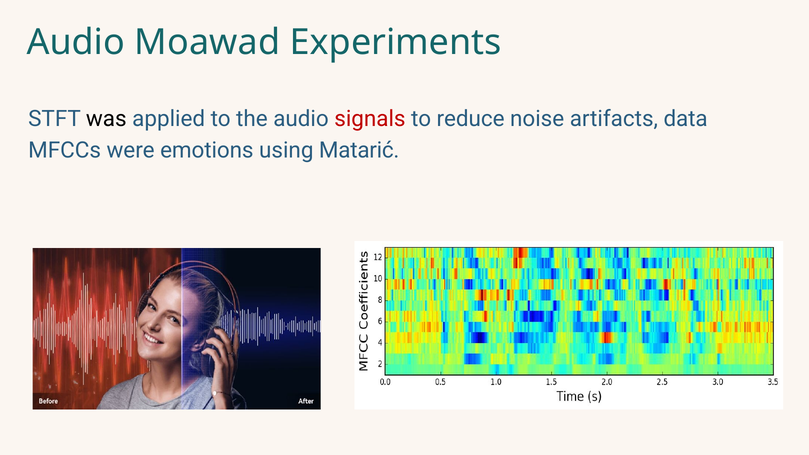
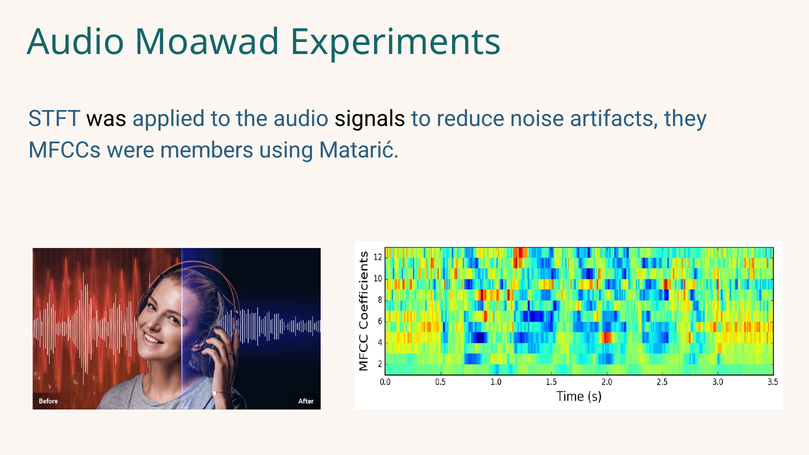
signals colour: red -> black (370, 119)
data: data -> they (685, 119)
emotions: emotions -> members (207, 150)
